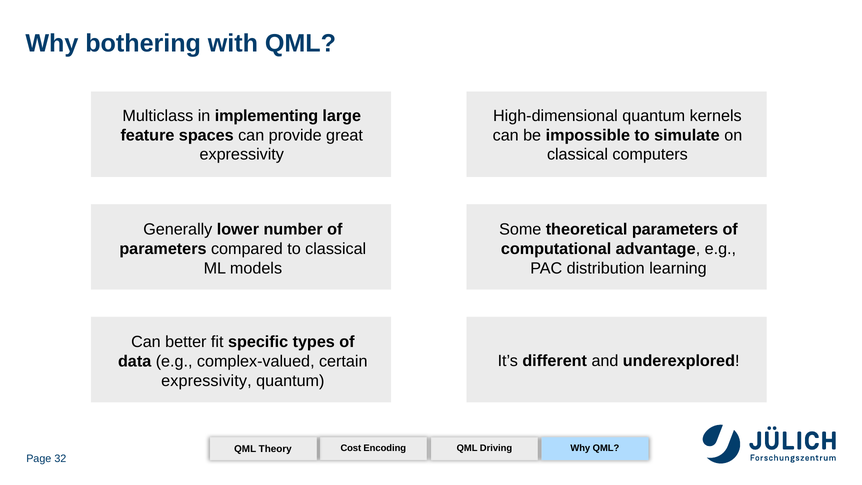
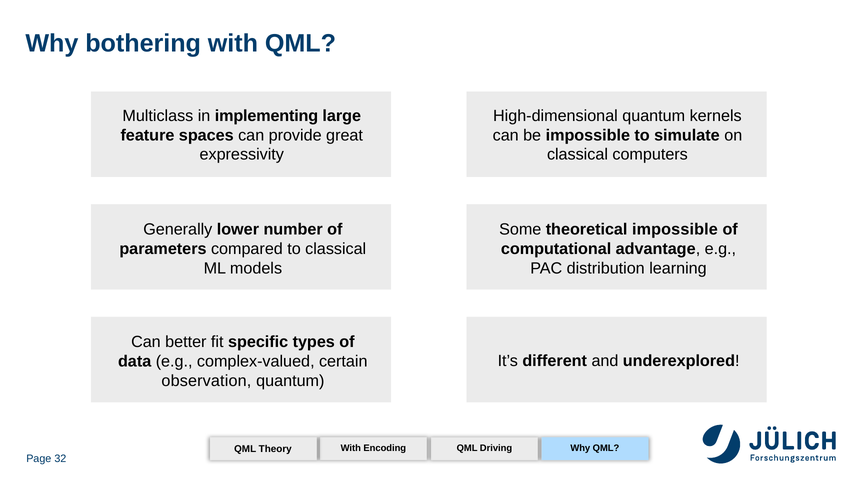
theoretical parameters: parameters -> impossible (675, 229)
expressivity: expressivity -> observation (206, 381)
Theory Cost: Cost -> With (351, 448)
